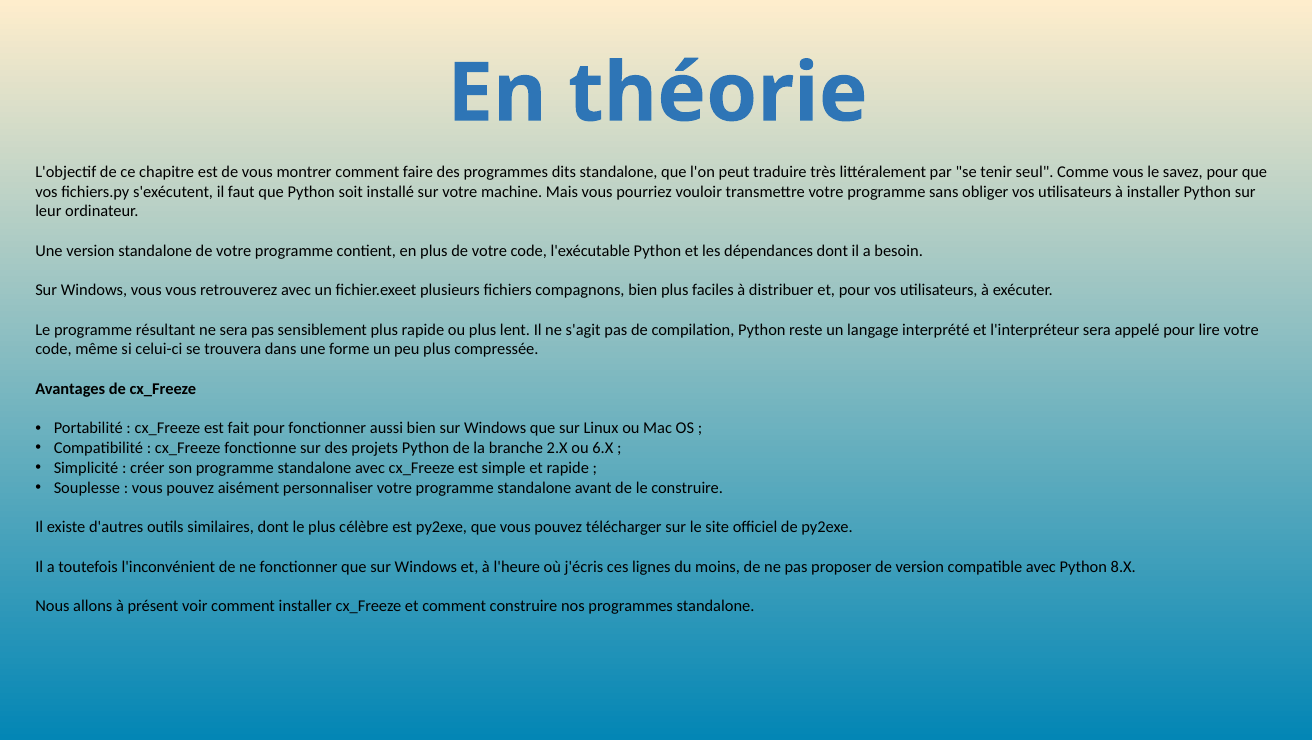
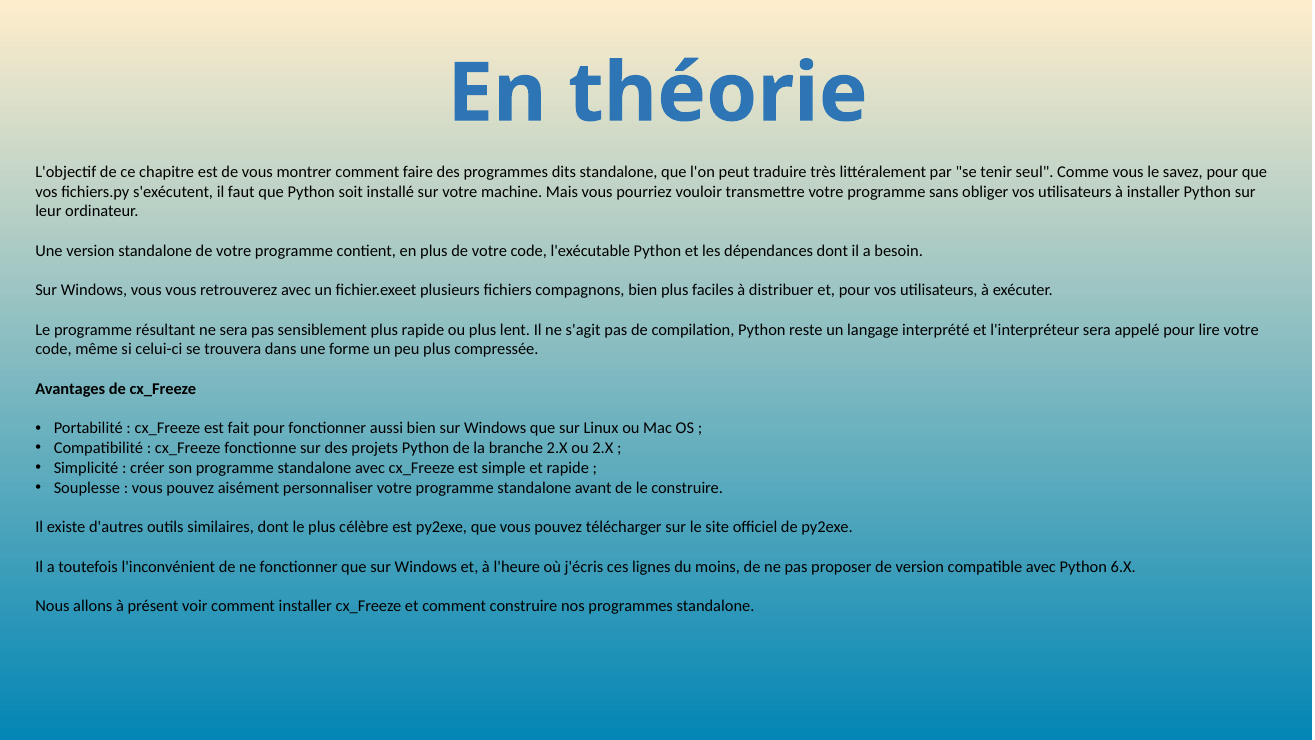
ou 6.X: 6.X -> 2.X (603, 448)
8.X: 8.X -> 6.X (1123, 566)
